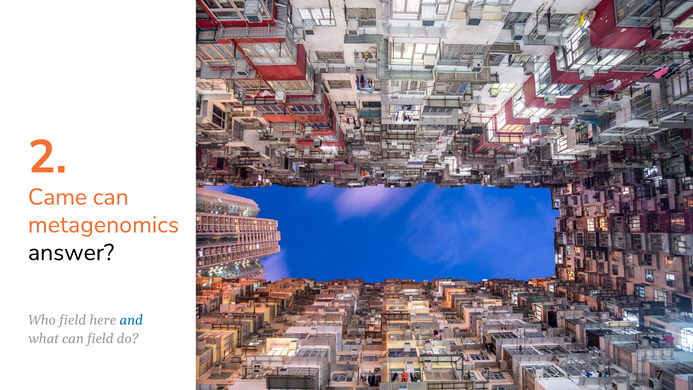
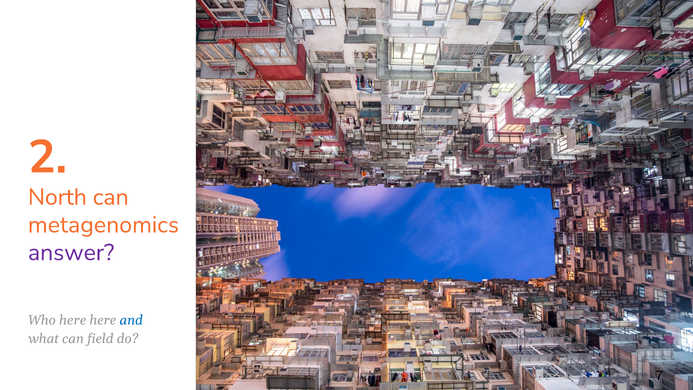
Came: Came -> North (57, 197)
answer colour: black -> purple (71, 252)
Who field: field -> here (73, 320)
